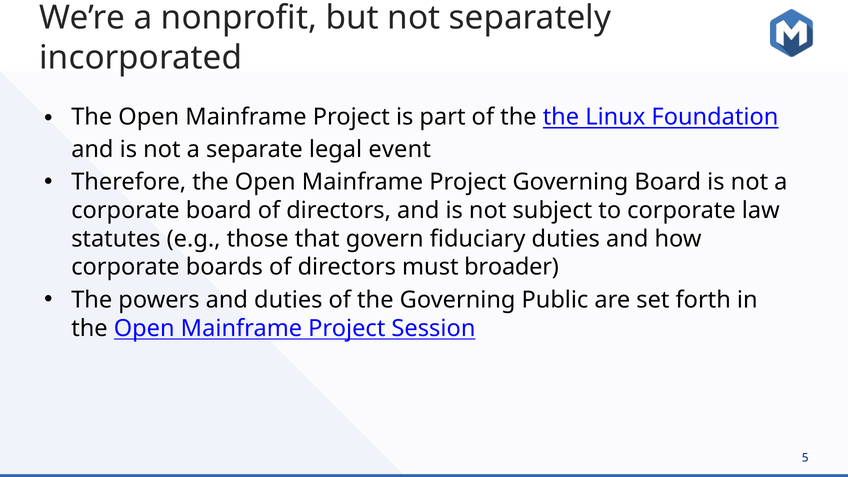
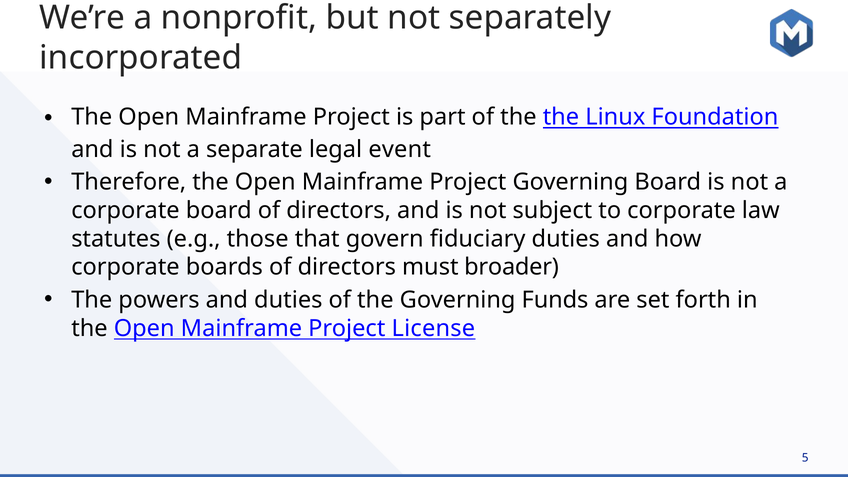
Public: Public -> Funds (555, 300)
Session: Session -> License (433, 328)
